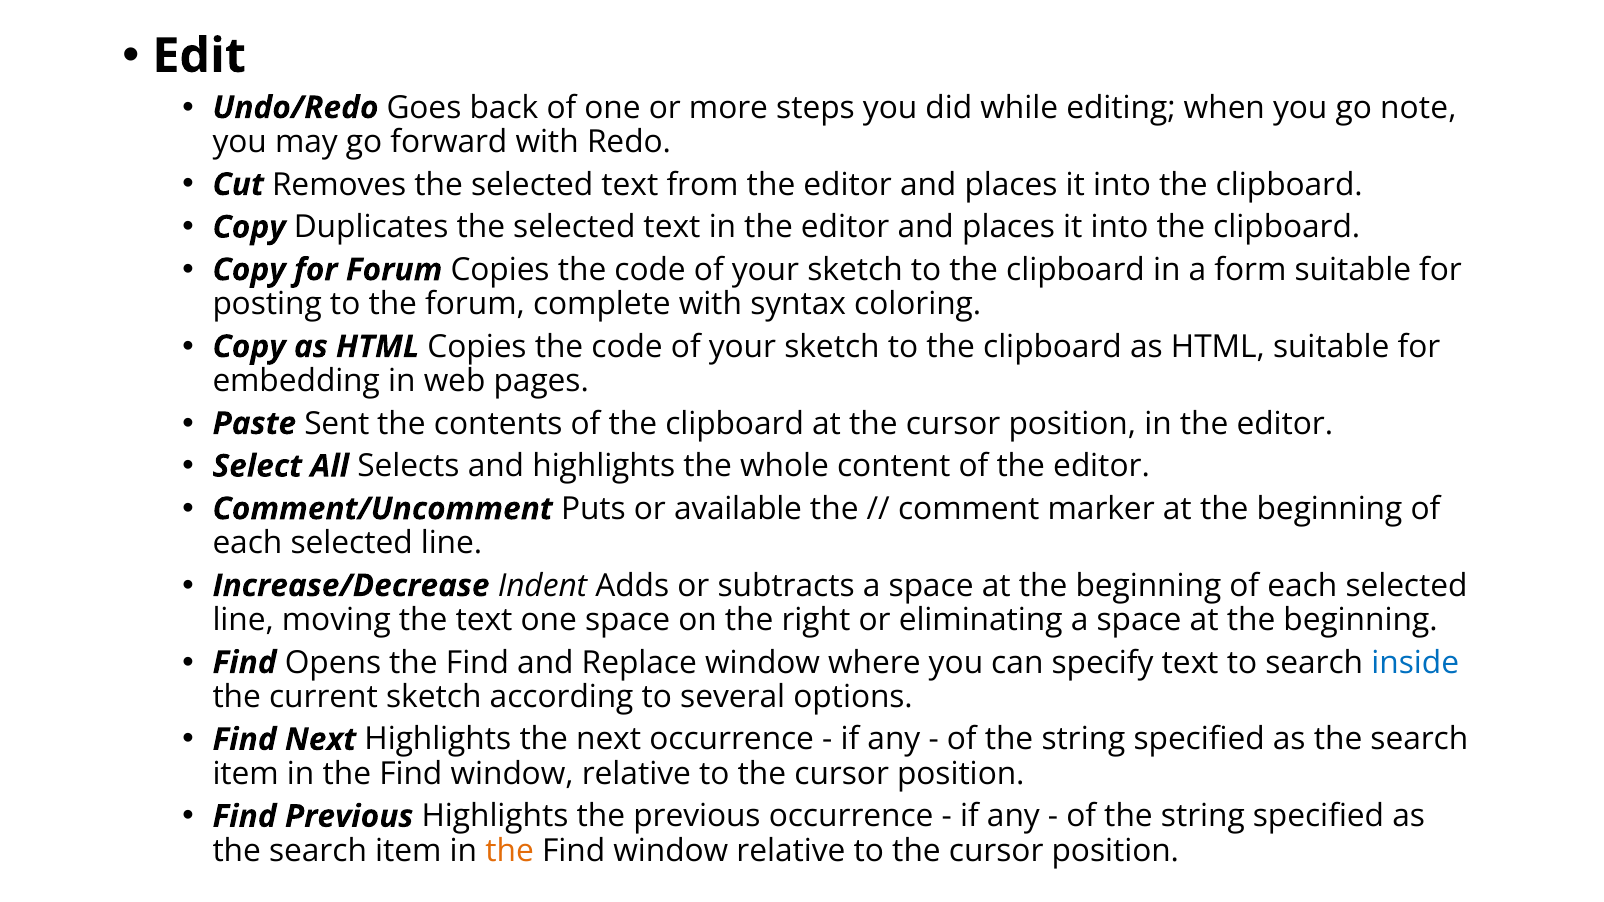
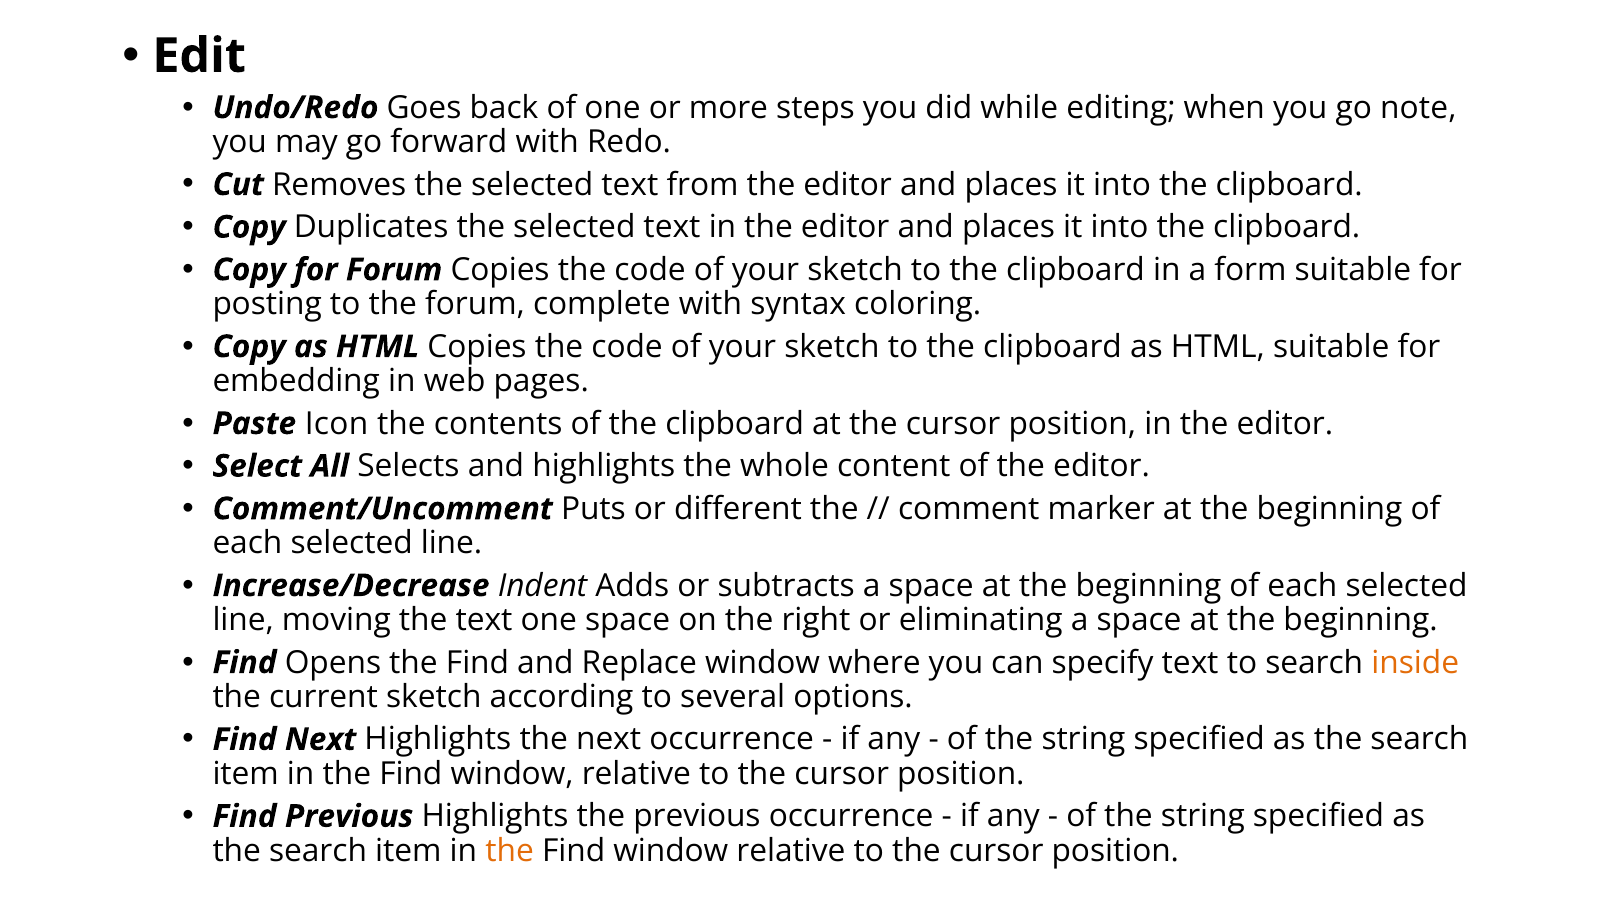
Sent: Sent -> Icon (337, 424)
available: available -> different (738, 509)
inside colour: blue -> orange (1415, 663)
